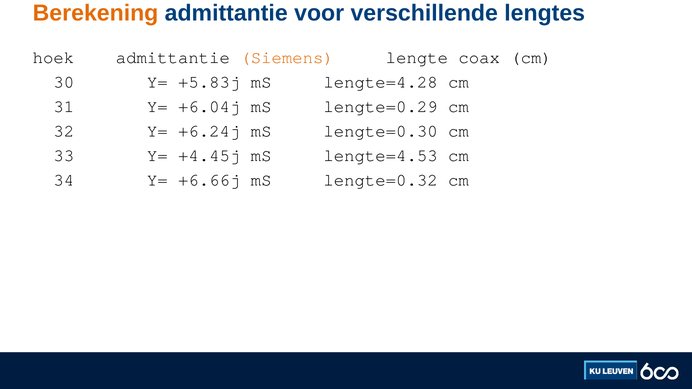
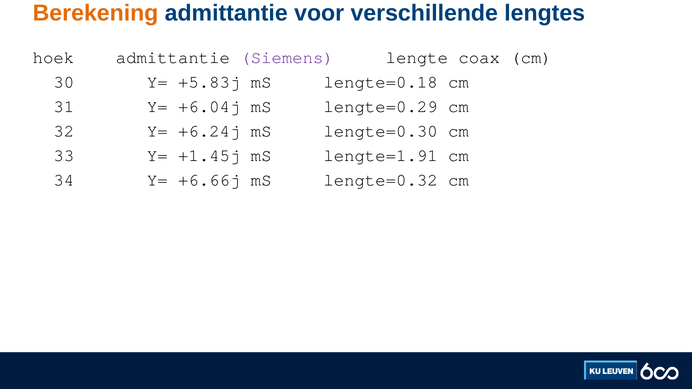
Siemens colour: orange -> purple (287, 57)
lengte=4.28: lengte=4.28 -> lengte=0.18 (381, 82)
+4.45j: +4.45j -> +1.45j (209, 156)
lengte=4.53: lengte=4.53 -> lengte=1.91 (381, 156)
